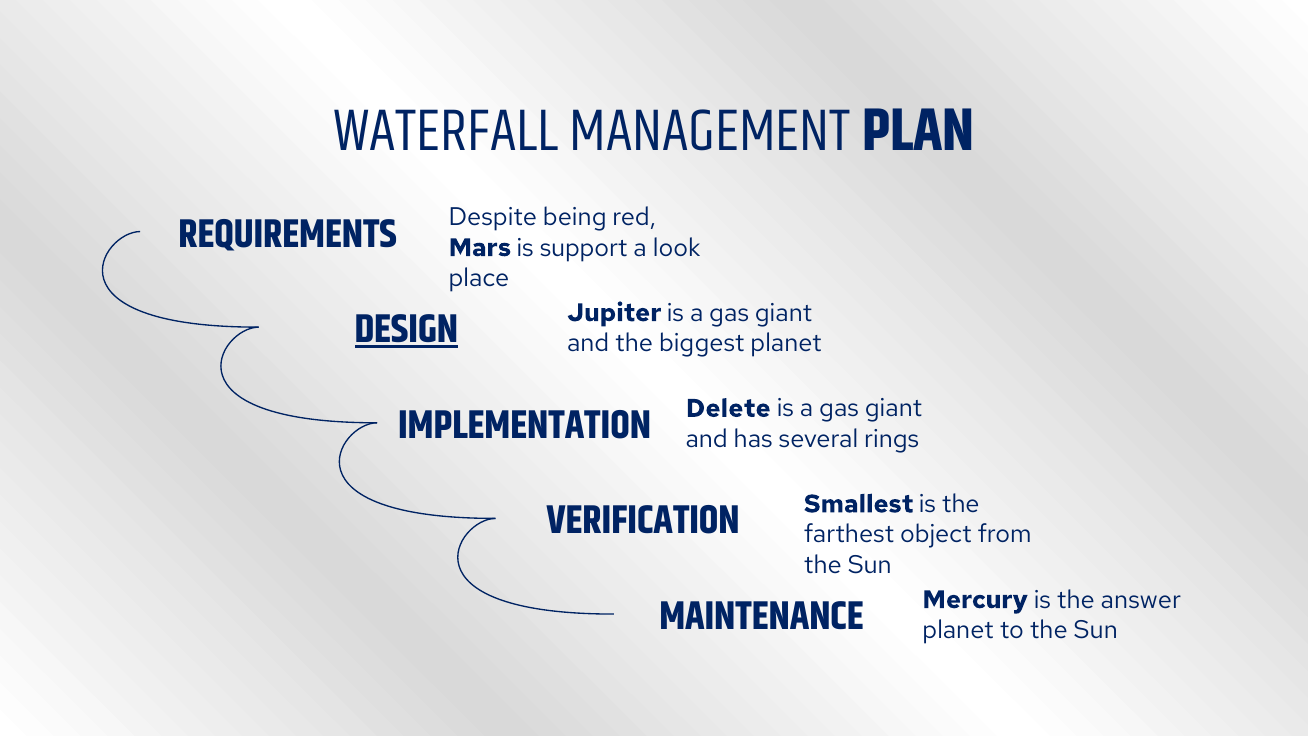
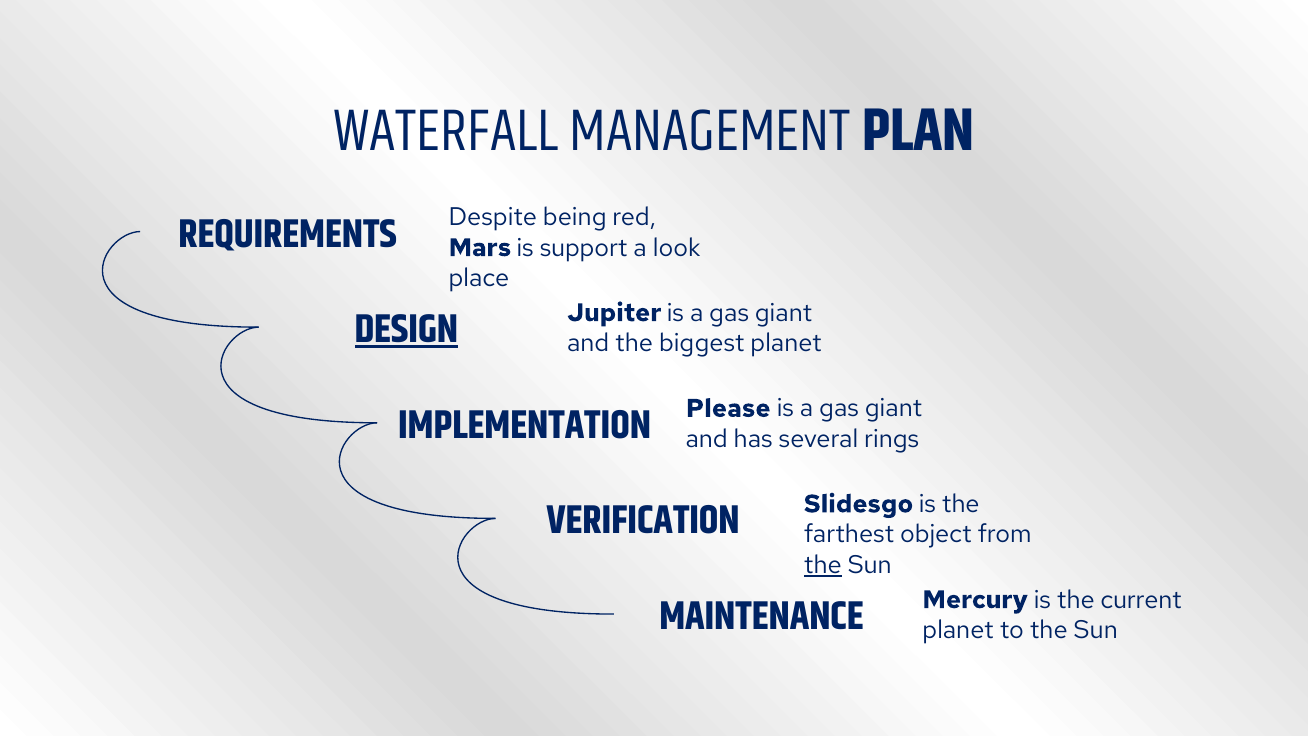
Delete: Delete -> Please (728, 408)
Smallest: Smallest -> Slidesgo (859, 504)
the underline: none -> present (823, 565)
answer: answer -> current (1141, 600)
